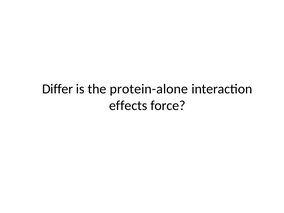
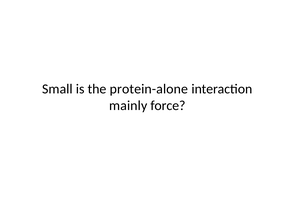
Differ: Differ -> Small (57, 89)
effects: effects -> mainly (128, 106)
